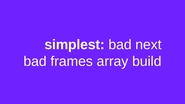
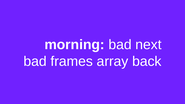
simplest: simplest -> morning (75, 45)
build: build -> back (147, 61)
